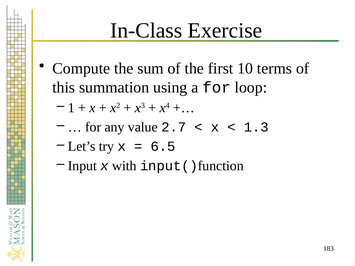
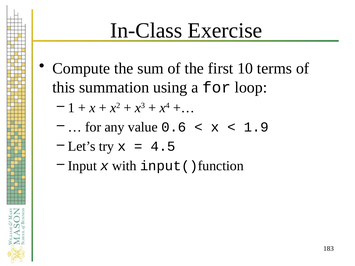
2.7: 2.7 -> 0.6 (174, 127)
1.3: 1.3 -> 1.9 (256, 127)
6.5: 6.5 -> 4.5 (163, 147)
